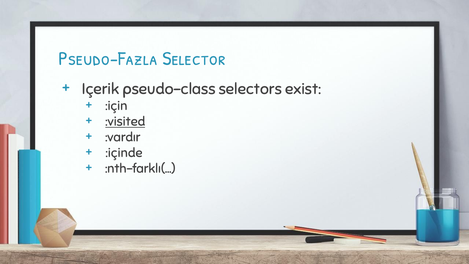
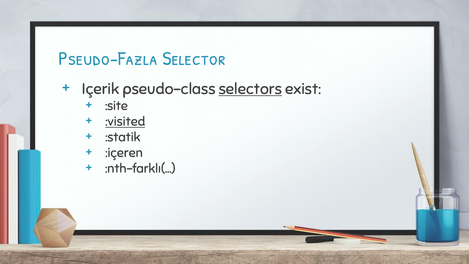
selectors underline: none -> present (250, 89)
:için: :için -> :site (117, 106)
:vardır: :vardır -> :statik (123, 137)
:içinde: :içinde -> :içeren (124, 153)
